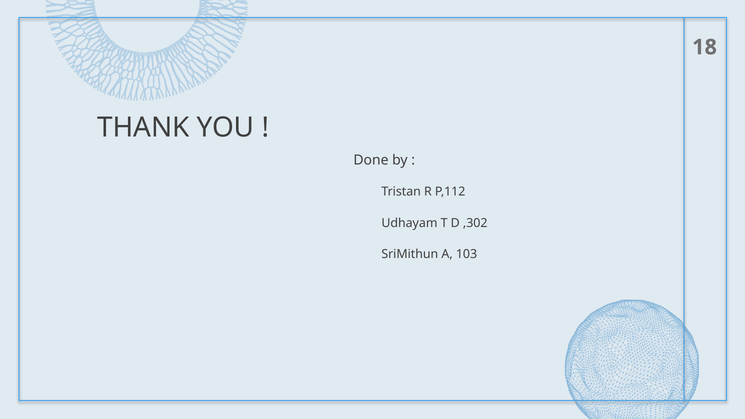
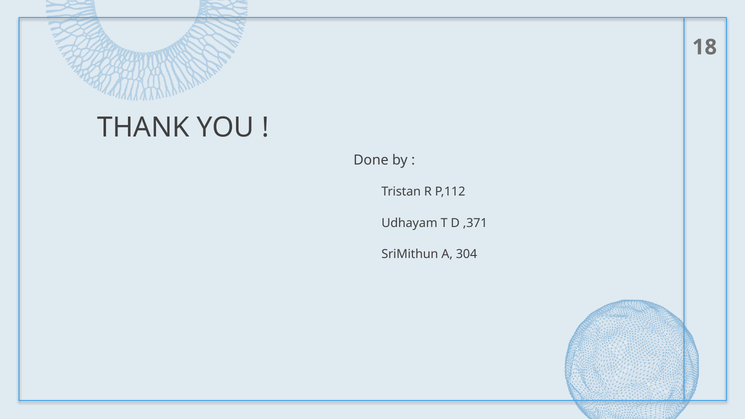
,302: ,302 -> ,371 (475, 223)
103: 103 -> 304 (467, 254)
